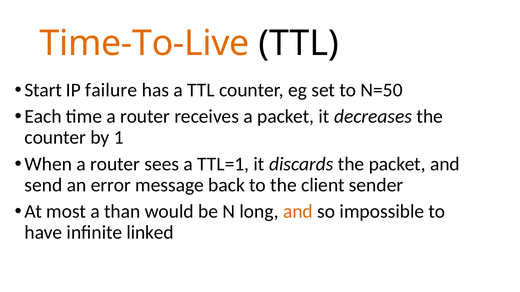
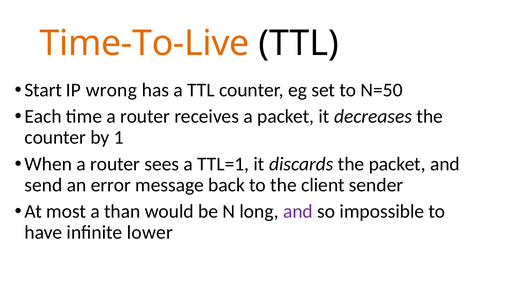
failure: failure -> wrong (111, 90)
and colour: orange -> purple (298, 212)
linked: linked -> lower (150, 233)
